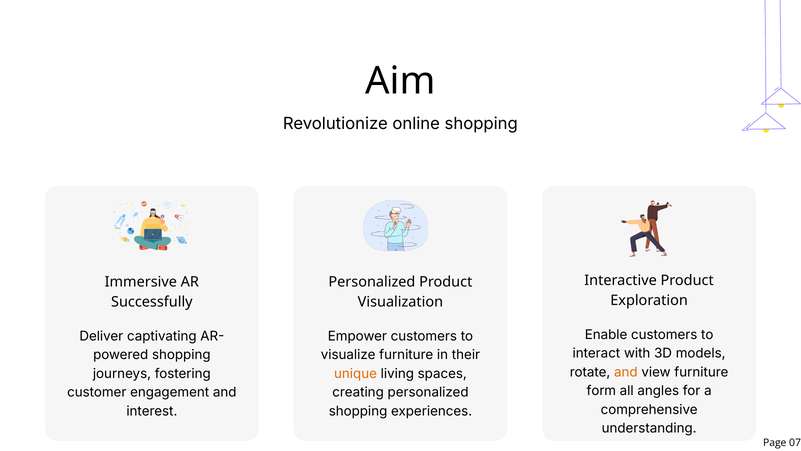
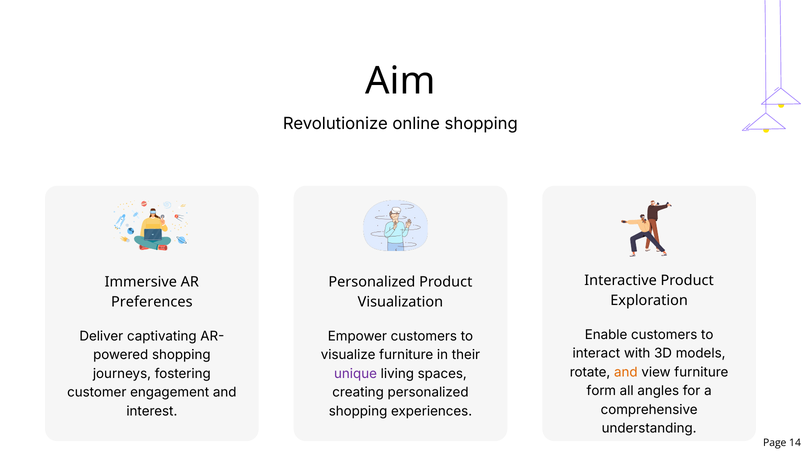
Successfully: Successfully -> Preferences (152, 302)
unique colour: orange -> purple (356, 373)
07: 07 -> 14 (795, 443)
